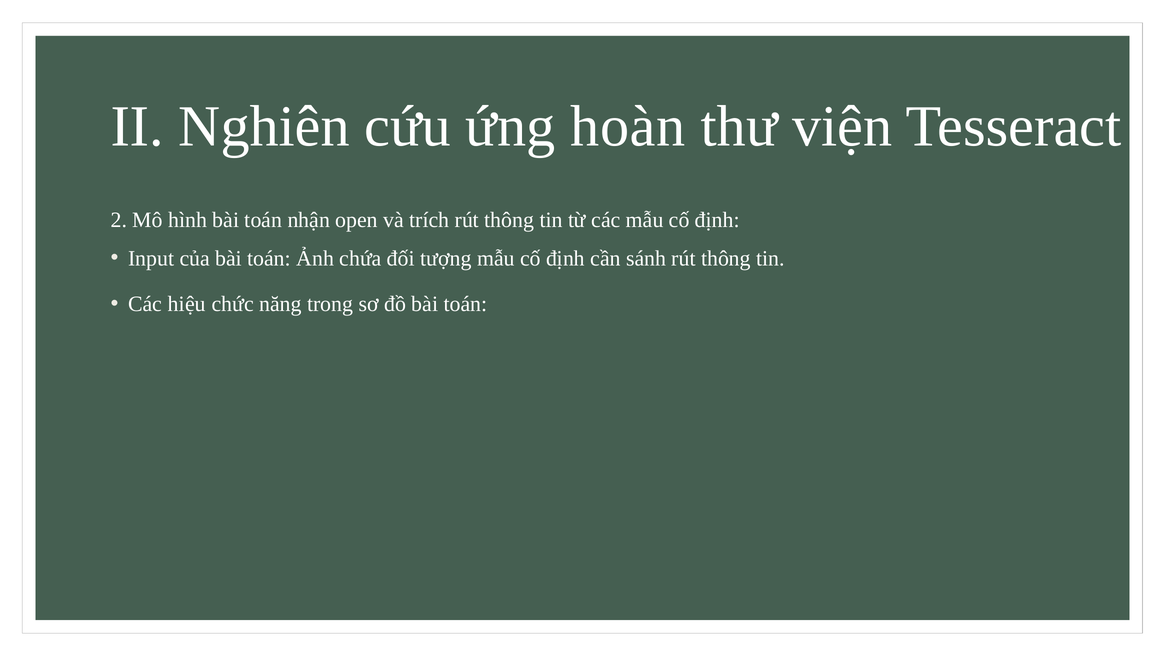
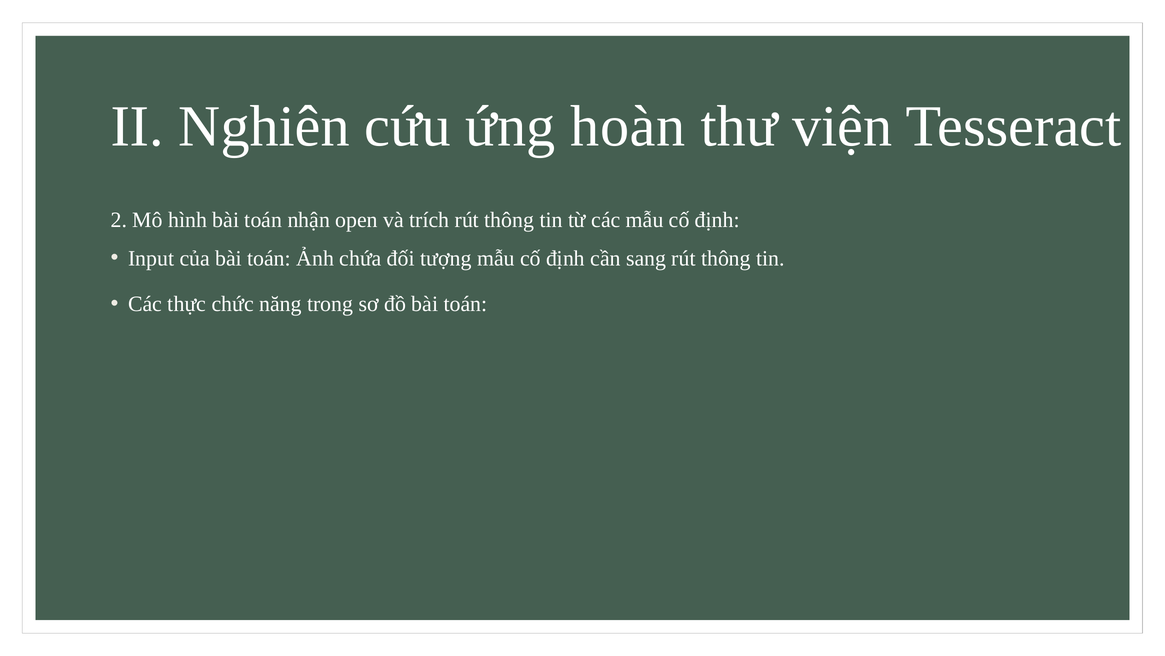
sánh: sánh -> sang (646, 258)
hiệu: hiệu -> thực (187, 304)
